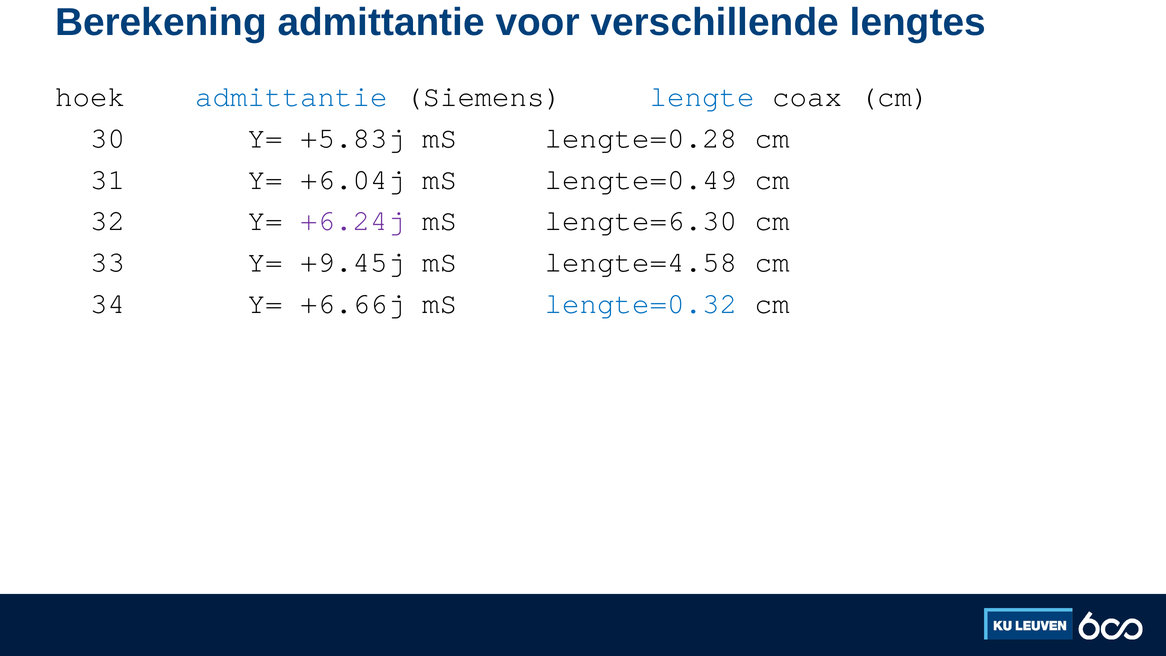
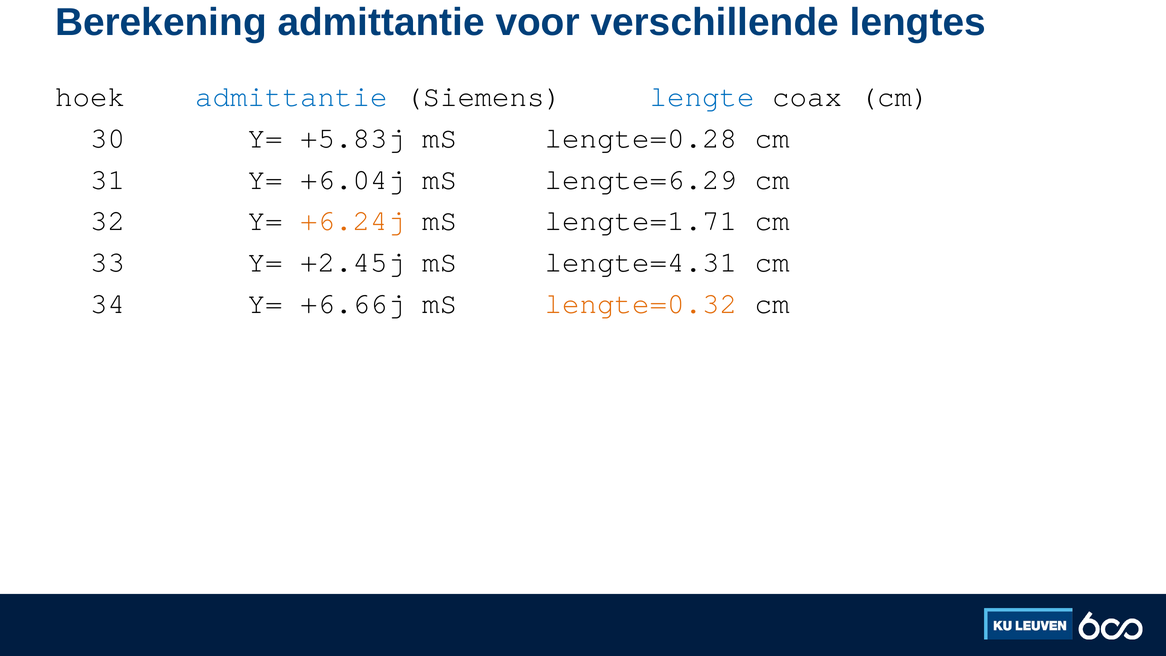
lengte=0.49: lengte=0.49 -> lengte=6.29 (641, 179)
+6.24j colour: purple -> orange (353, 221)
lengte=6.30: lengte=6.30 -> lengte=1.71 (641, 221)
+9.45j: +9.45j -> +2.45j (353, 262)
lengte=4.58: lengte=4.58 -> lengte=4.31 (641, 262)
lengte=0.32 colour: blue -> orange (641, 303)
